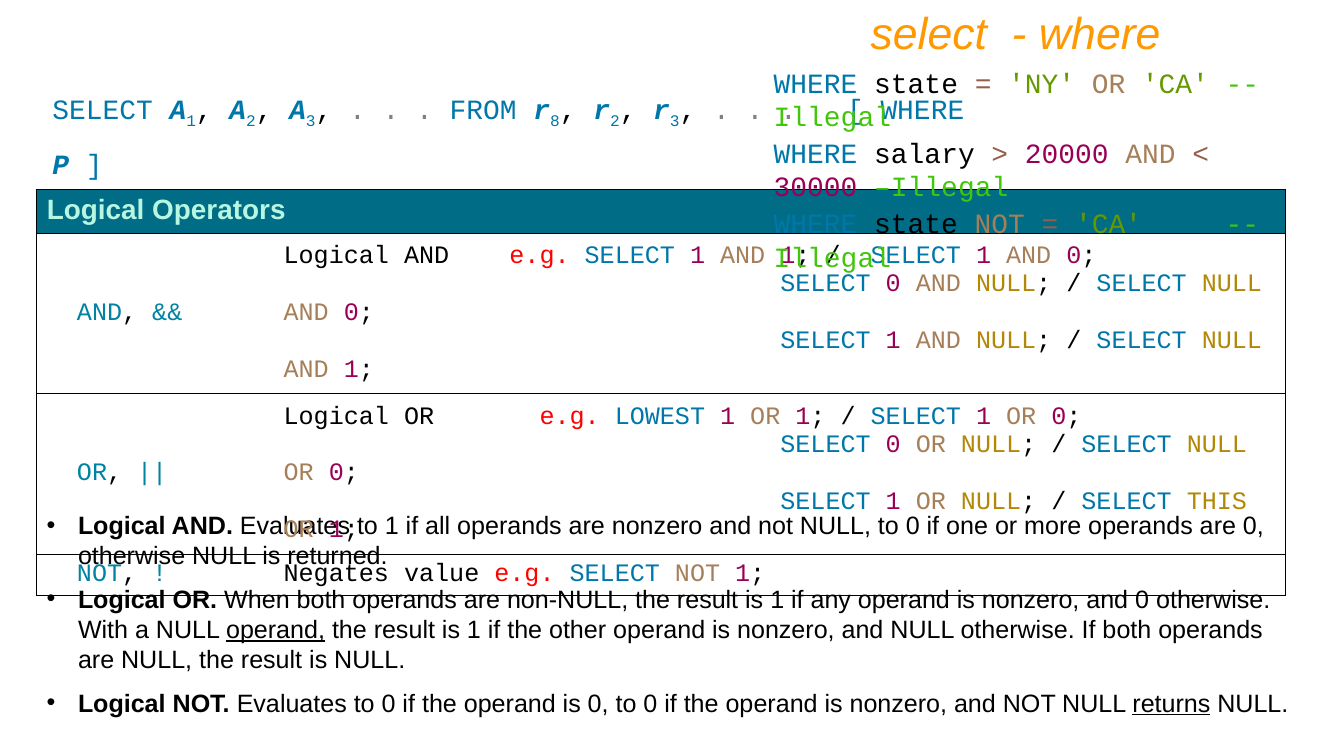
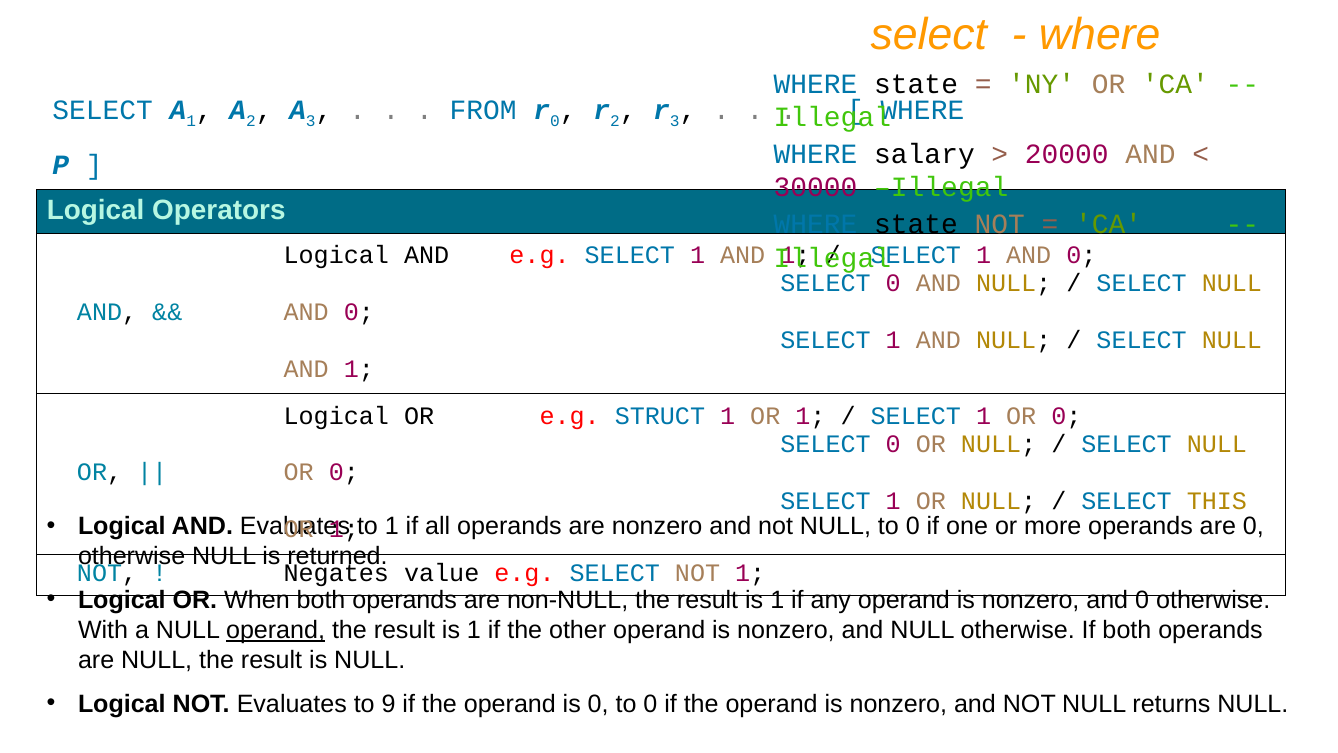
8: 8 -> 0 (555, 121)
LOWEST: LOWEST -> STRUCT (660, 416)
Evaluates to 0: 0 -> 9 (389, 703)
returns underline: present -> none (1171, 703)
